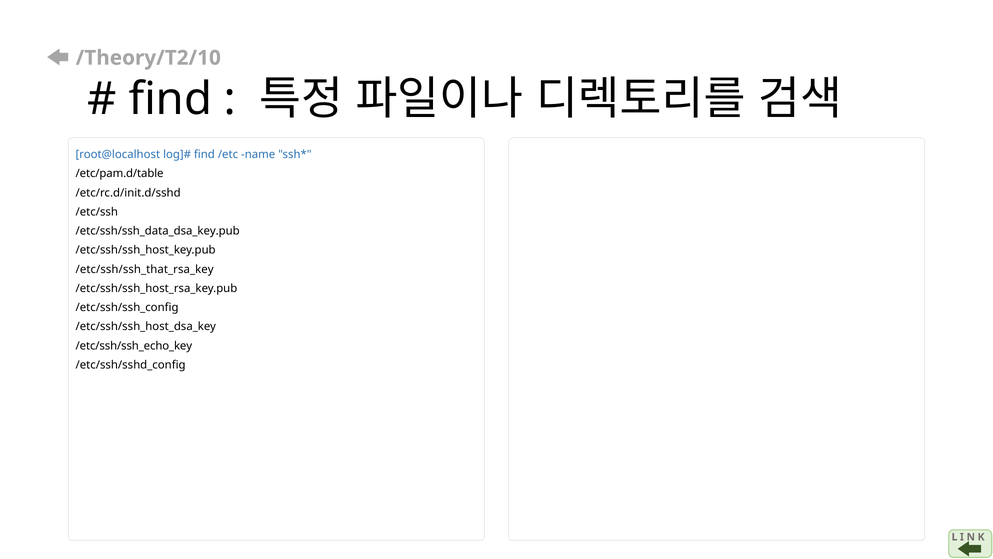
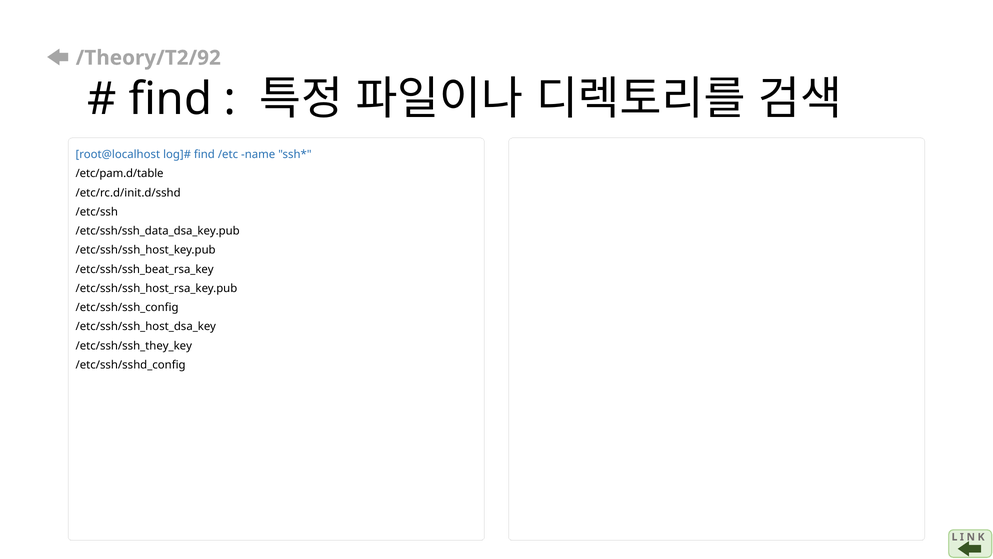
/Theory/T2/10: /Theory/T2/10 -> /Theory/T2/92 (148, 58)
/etc/ssh/ssh_that_rsa_key: /etc/ssh/ssh_that_rsa_key -> /etc/ssh/ssh_beat_rsa_key (145, 269)
/etc/ssh/ssh_echo_key: /etc/ssh/ssh_echo_key -> /etc/ssh/ssh_they_key (134, 346)
